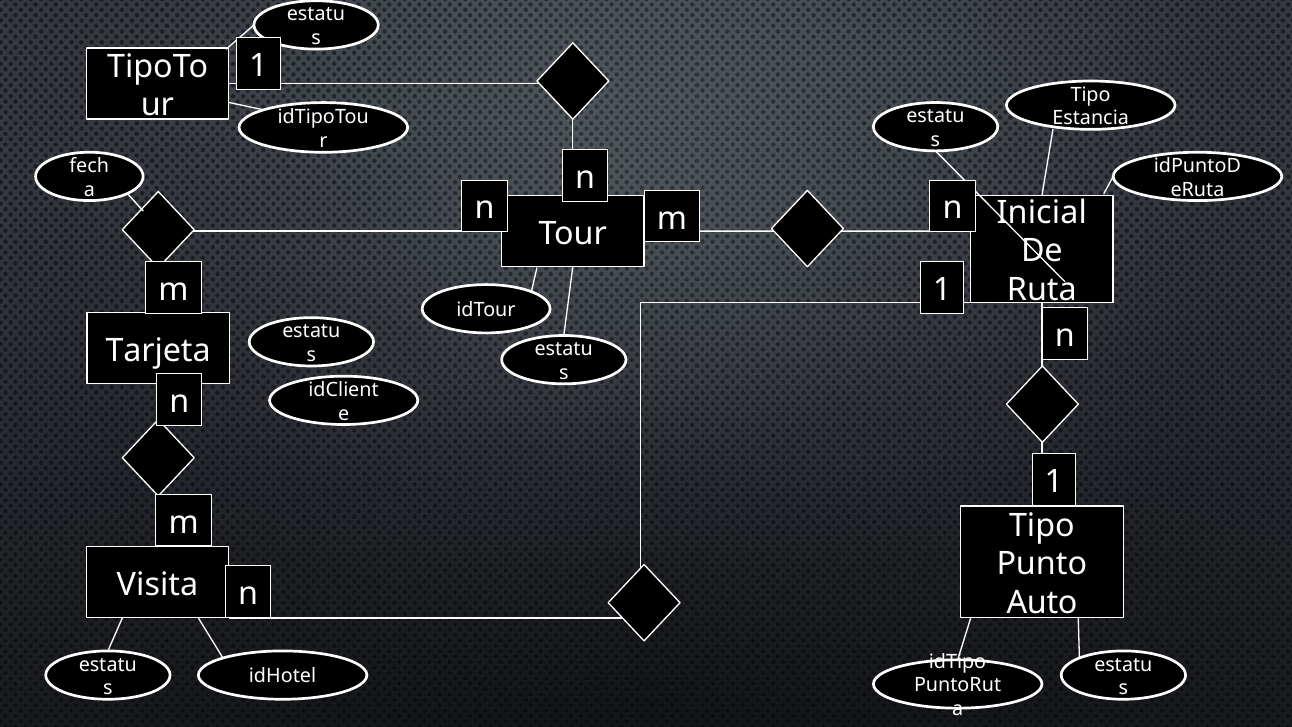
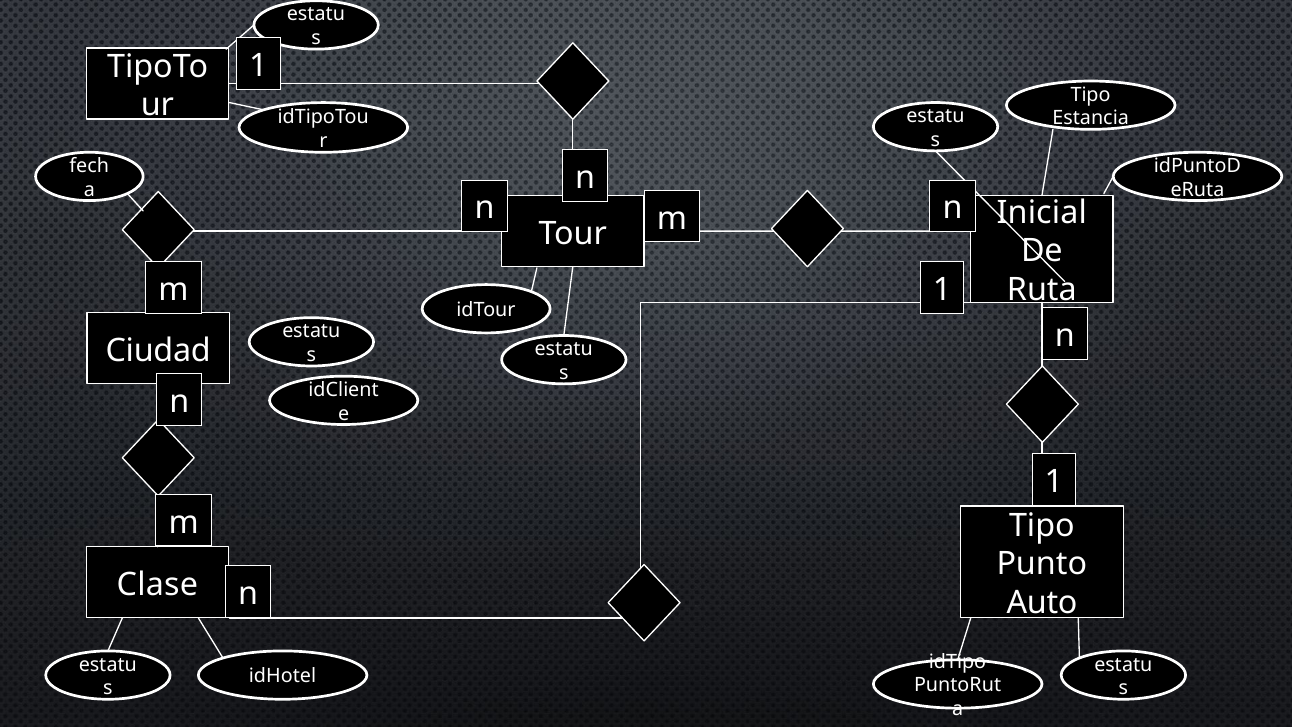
Tarjeta: Tarjeta -> Ciudad (158, 350)
Visita: Visita -> Clase (157, 584)
